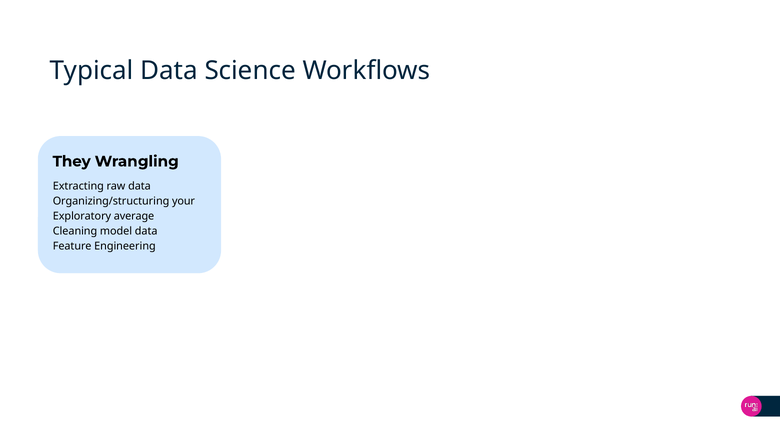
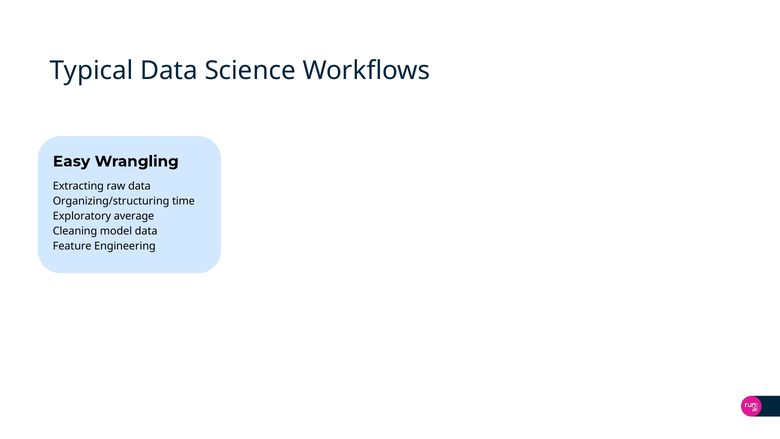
They: They -> Easy (72, 161)
your: your -> time (183, 201)
